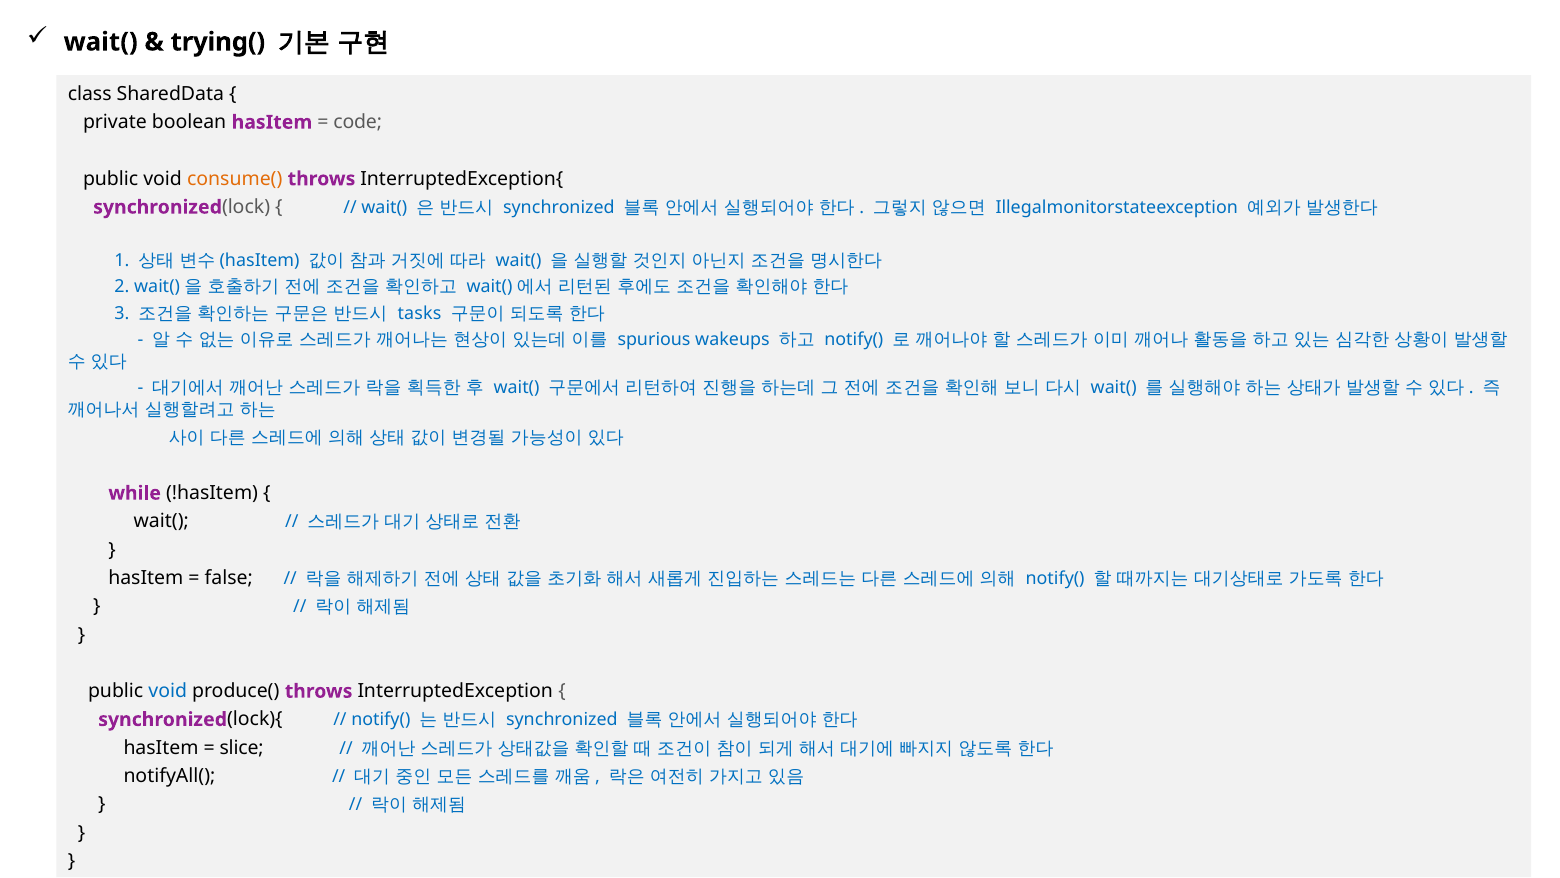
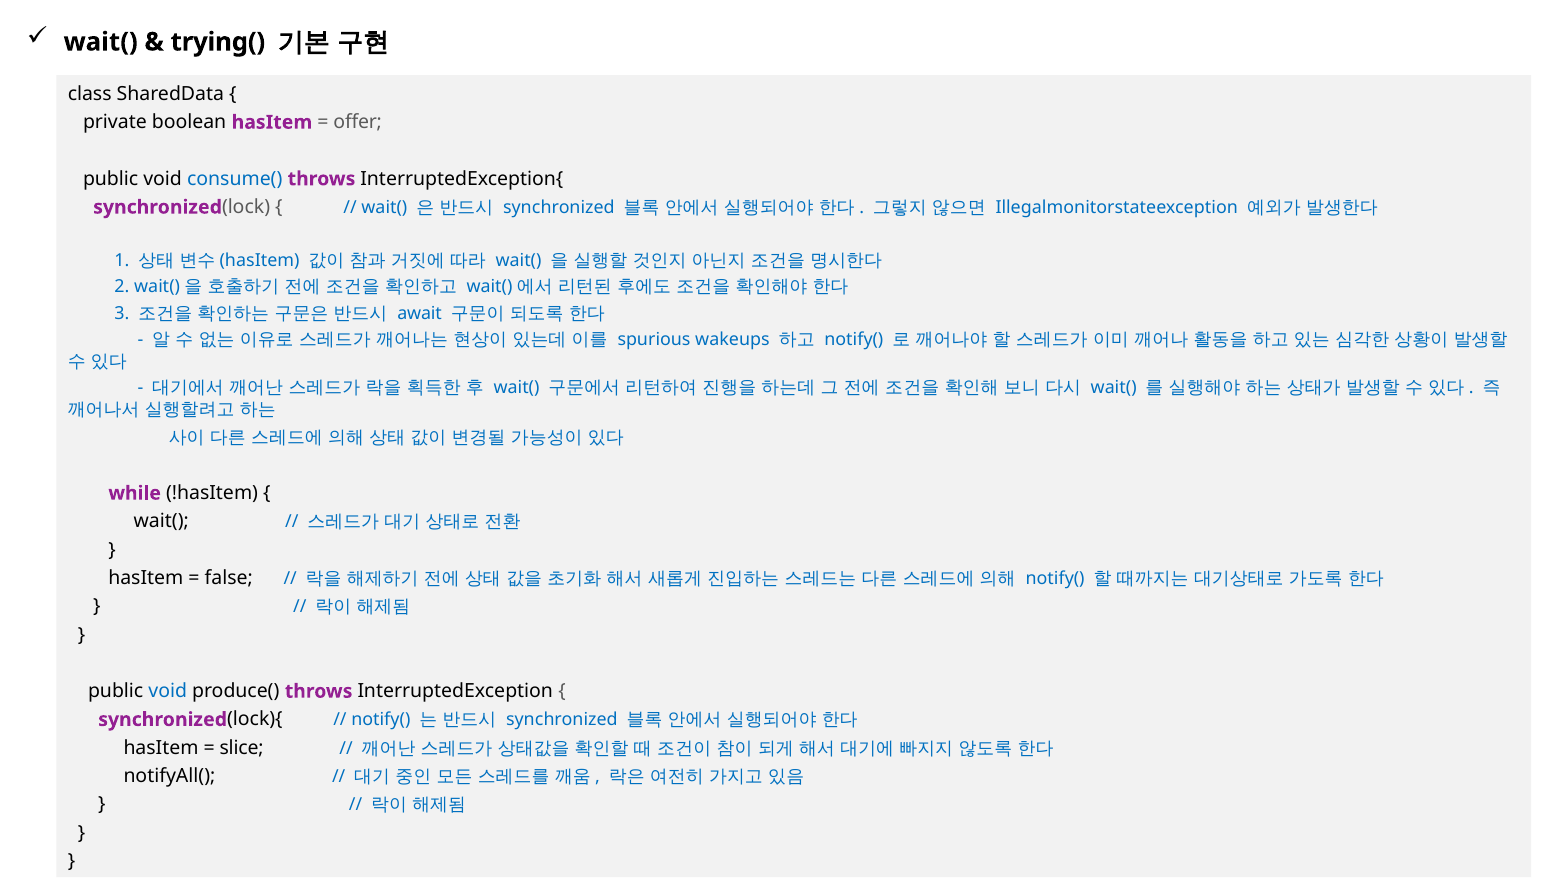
code: code -> offer (358, 122)
consume( colour: orange -> blue (235, 179)
tasks: tasks -> await (420, 313)
